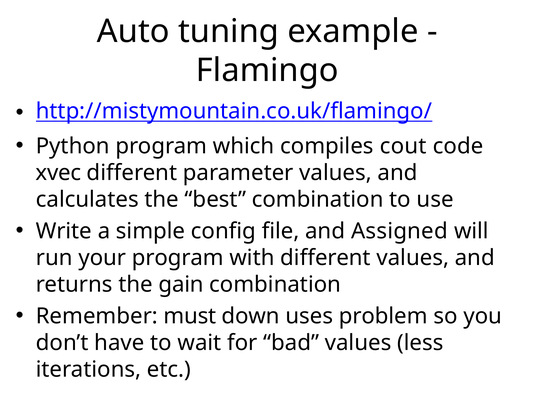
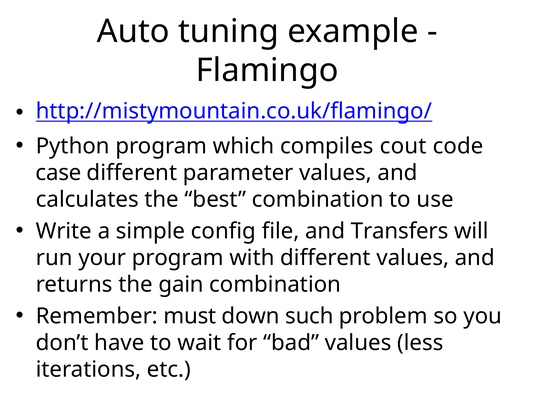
xvec: xvec -> case (58, 173)
Assigned: Assigned -> Transfers (400, 231)
uses: uses -> such (309, 316)
